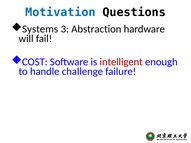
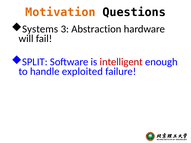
Motivation colour: blue -> orange (60, 12)
COST: COST -> SPLIT (35, 62)
challenge: challenge -> exploited (82, 72)
